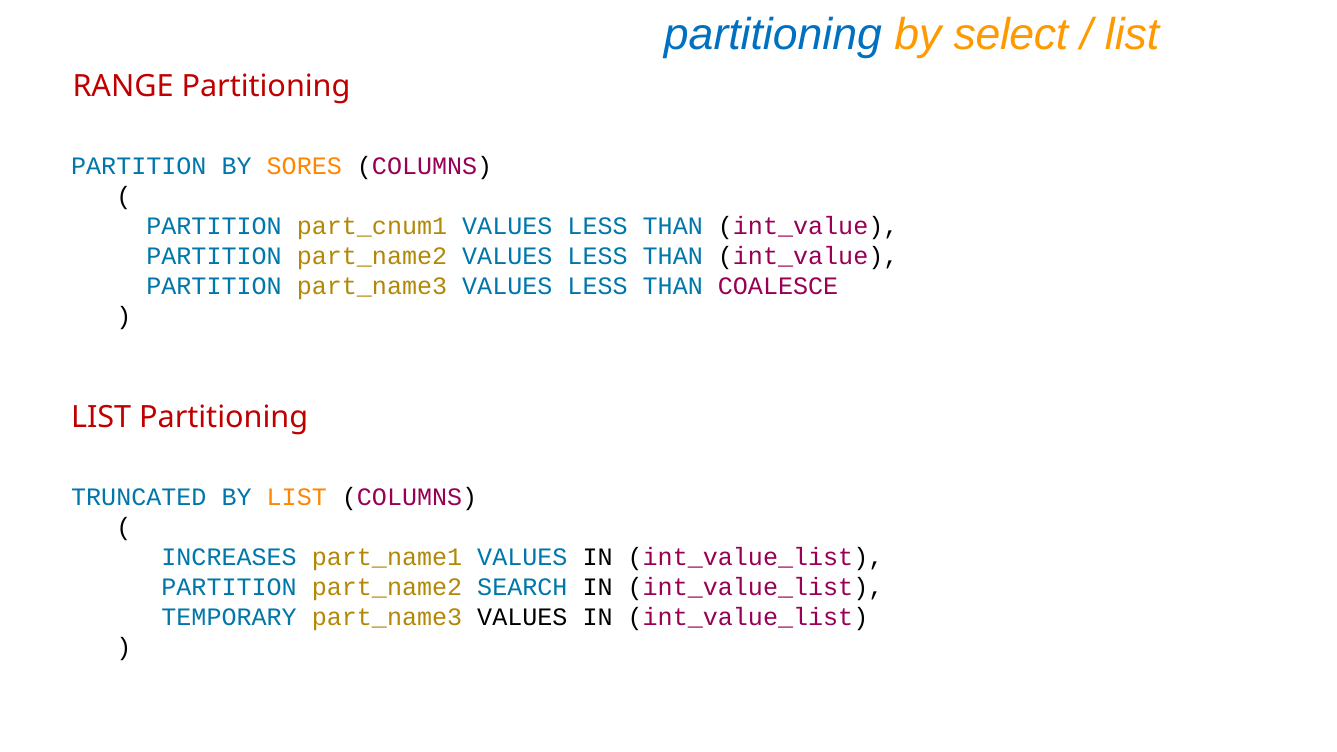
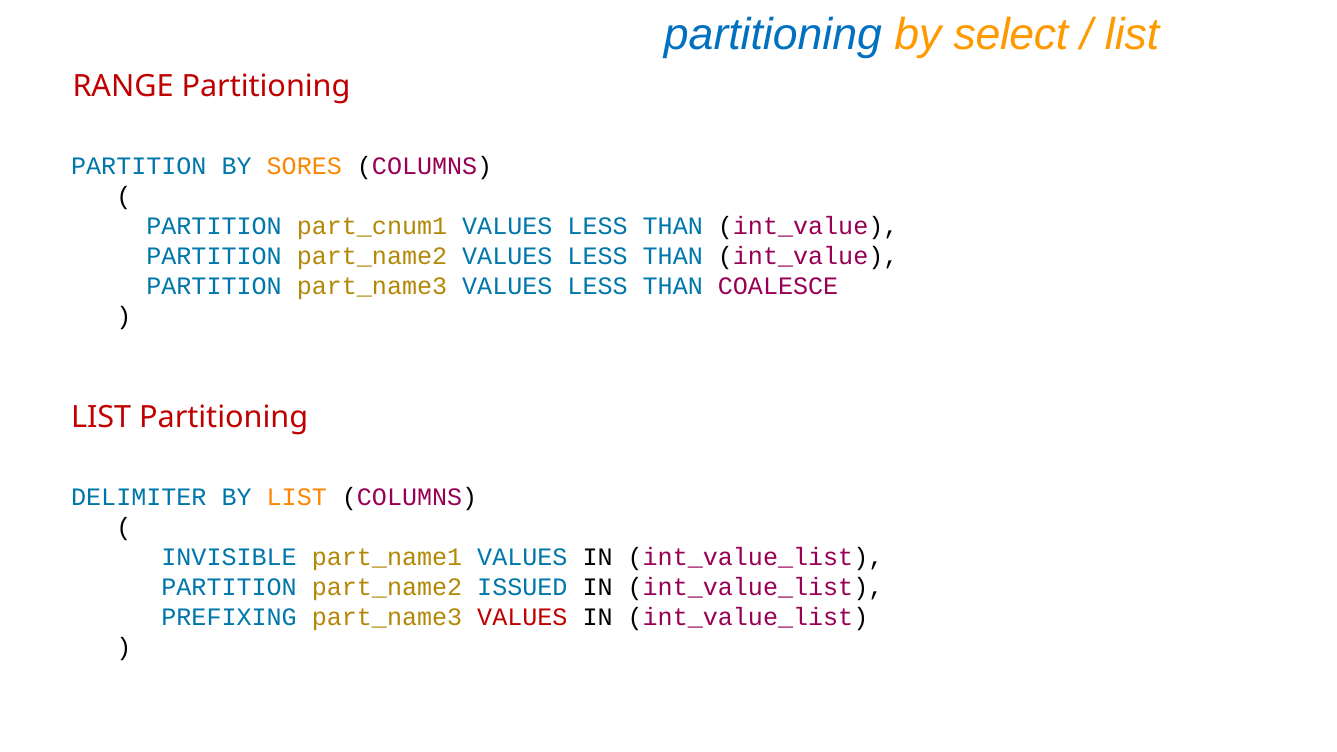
TRUNCATED: TRUNCATED -> DELIMITER (139, 497)
INCREASES: INCREASES -> INVISIBLE (229, 557)
SEARCH: SEARCH -> ISSUED (522, 587)
TEMPORARY: TEMPORARY -> PREFIXING (229, 617)
VALUES colour: black -> red (522, 617)
